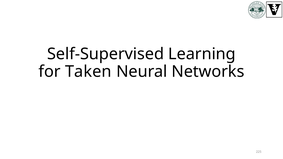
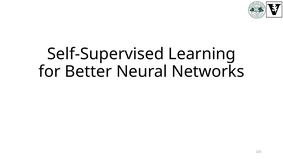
Taken: Taken -> Better (88, 72)
